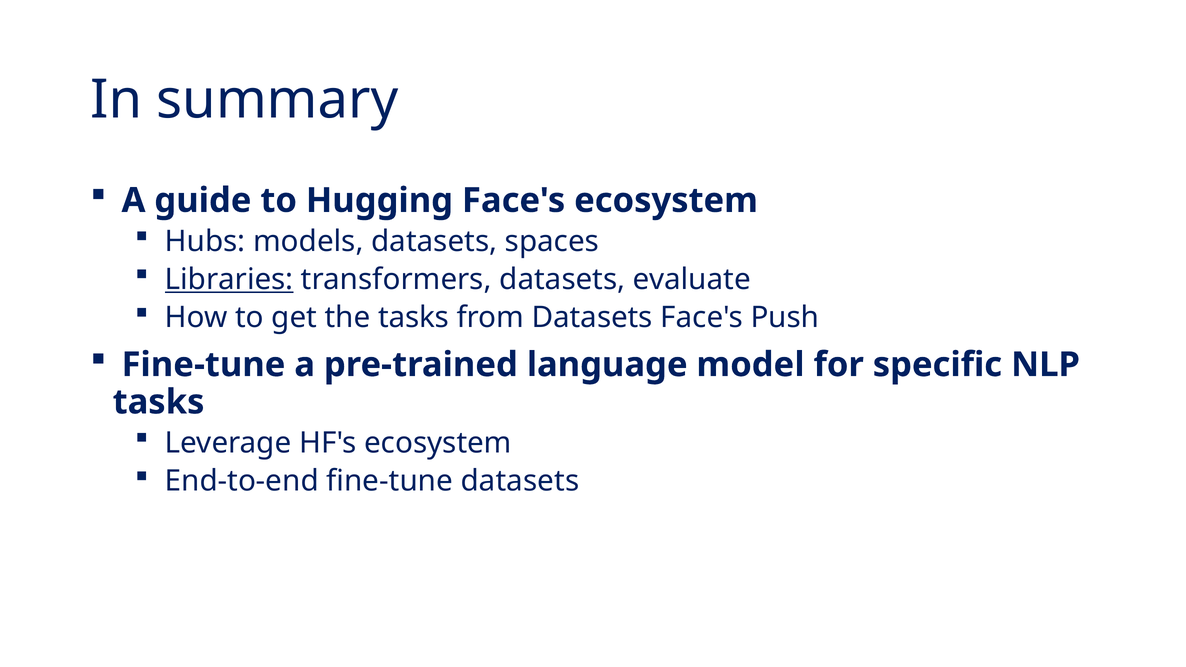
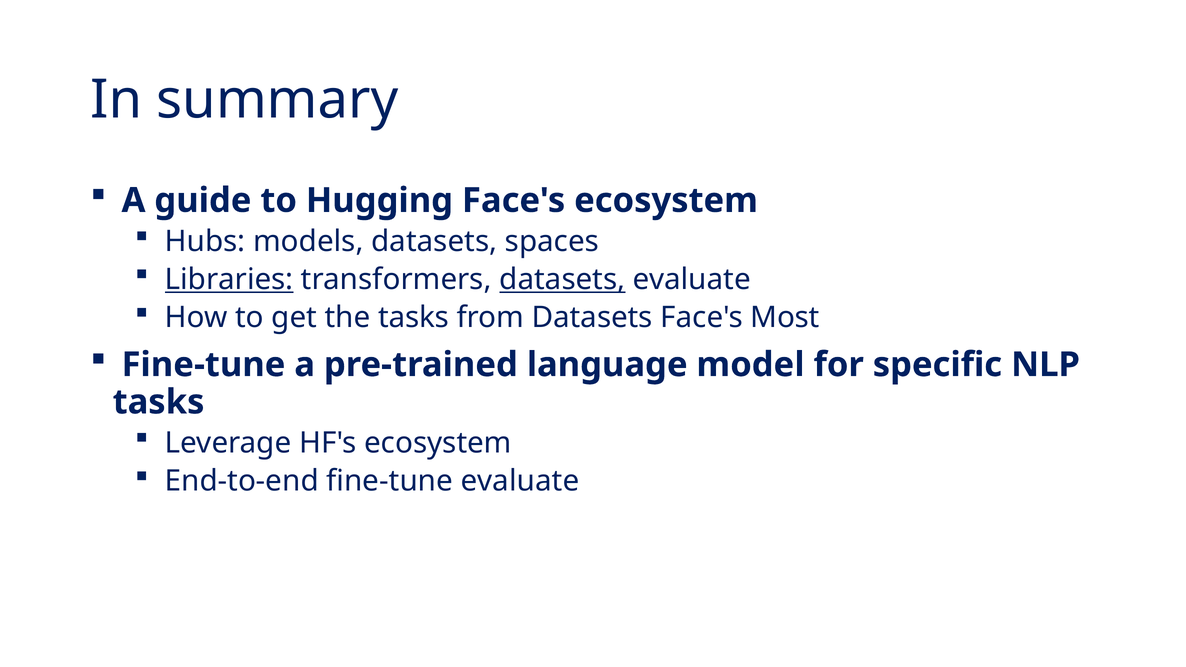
datasets underline: none -> present (562, 280)
Push: Push -> Most (785, 318)
fine-tune datasets: datasets -> evaluate (520, 481)
